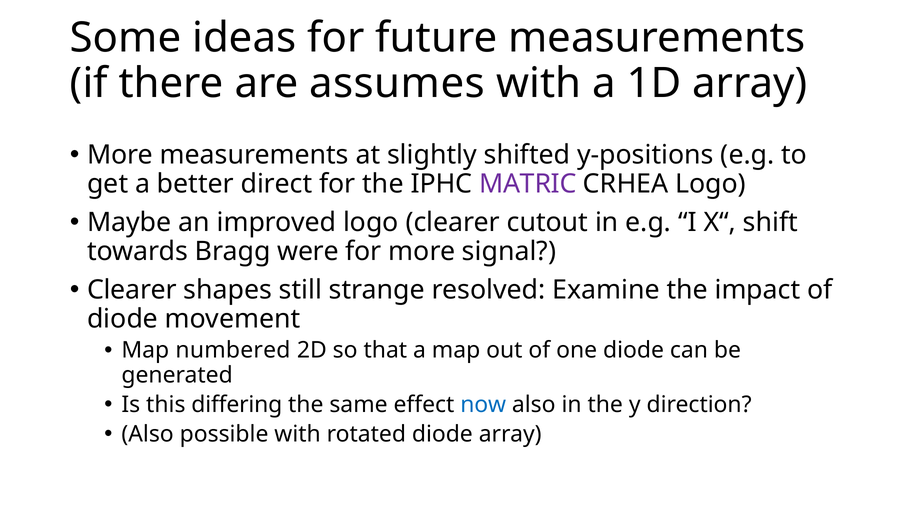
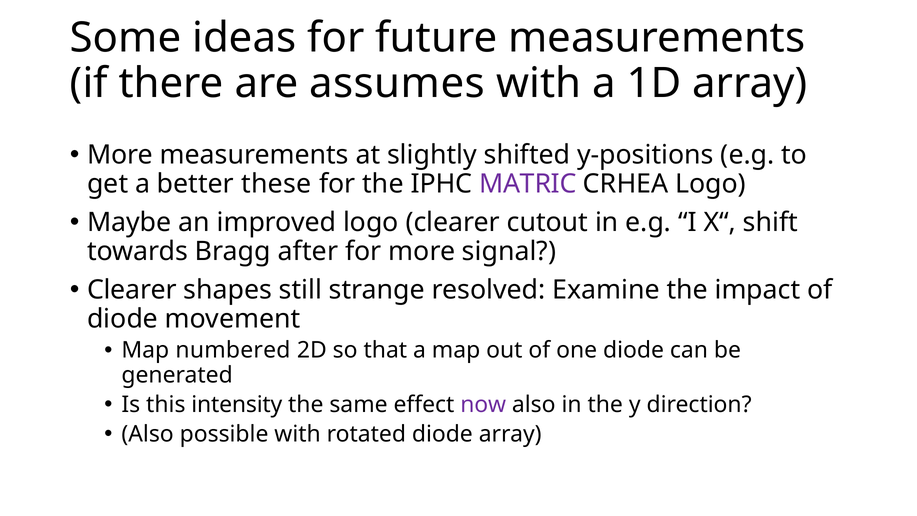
direct: direct -> these (276, 184)
were: were -> after (308, 251)
differing: differing -> intensity (237, 404)
now colour: blue -> purple (483, 404)
